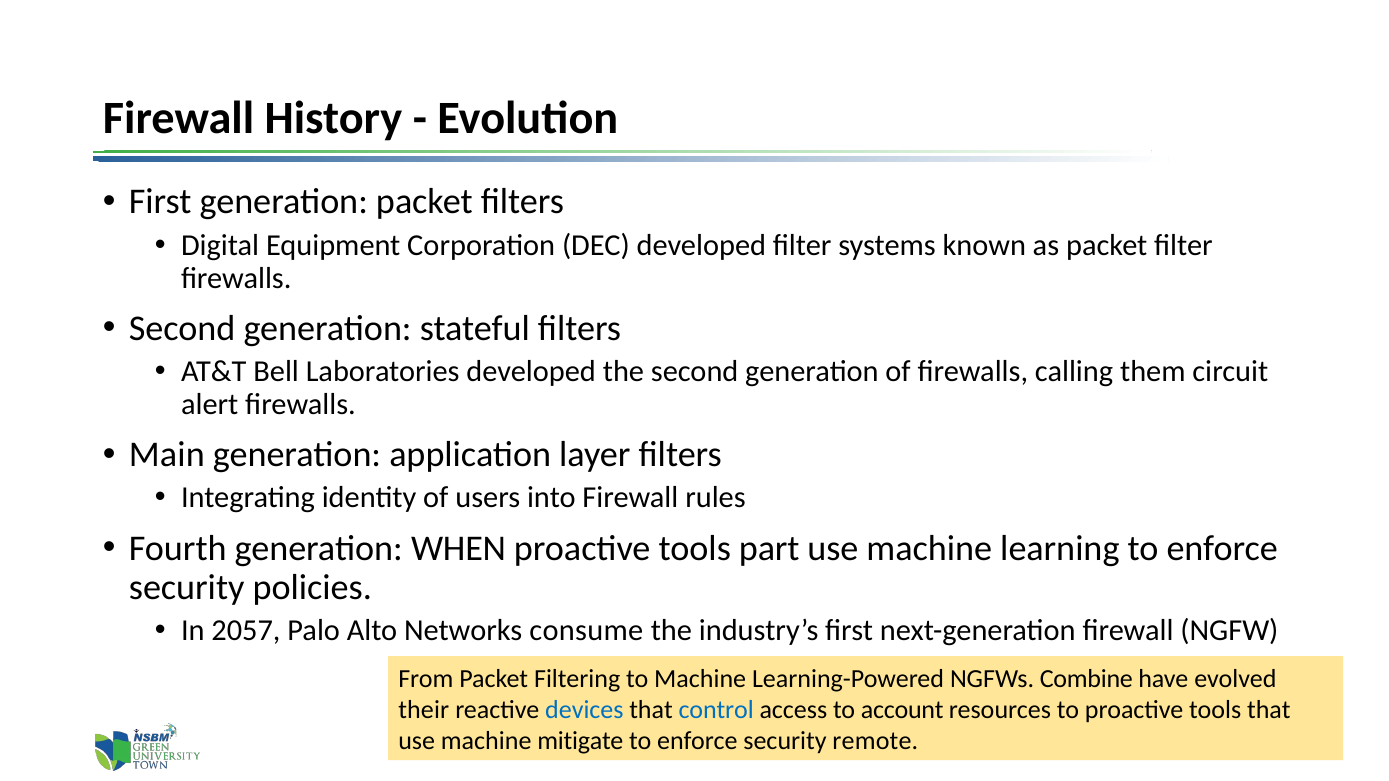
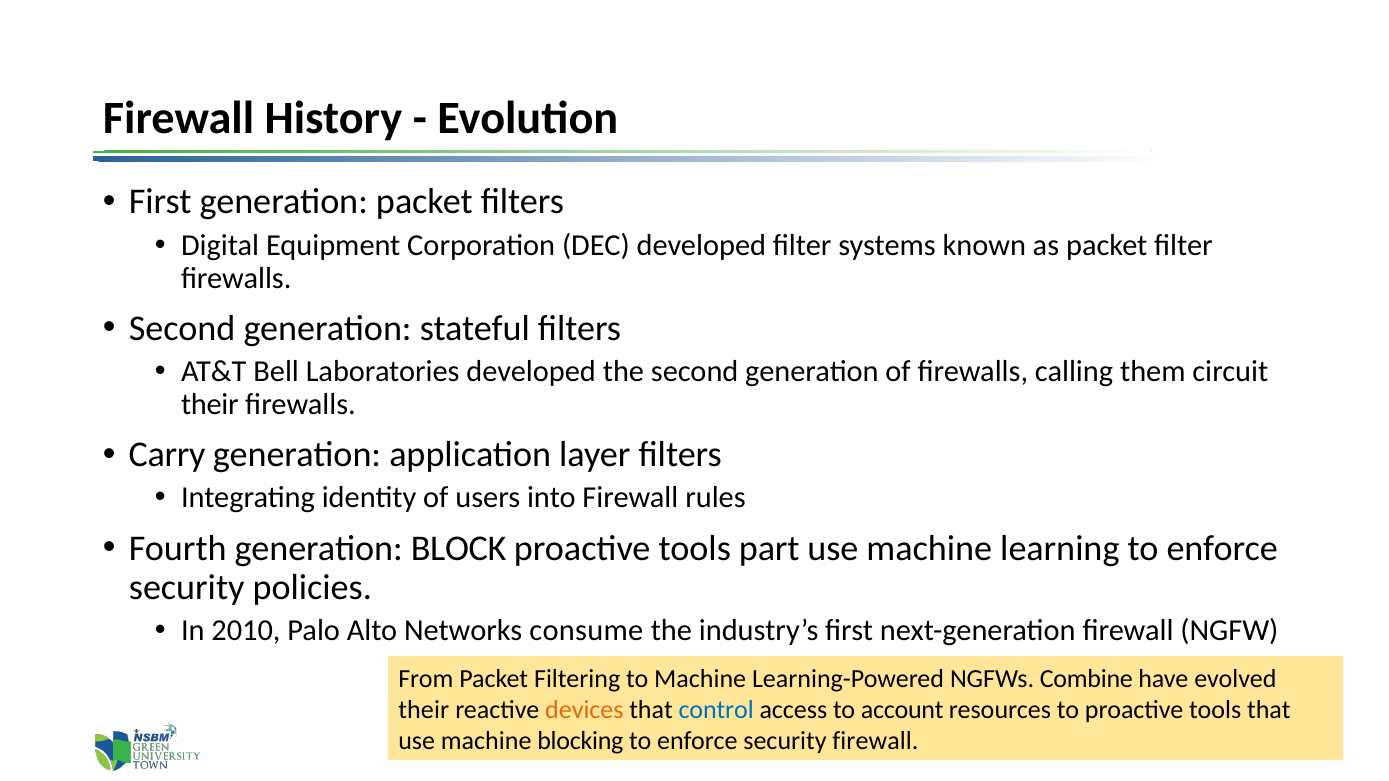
alert: alert -> their (210, 404)
Main: Main -> Carry (167, 455)
WHEN: WHEN -> BLOCK (459, 548)
2057: 2057 -> 2010 (246, 631)
devices colour: blue -> orange (584, 710)
mitigate: mitigate -> blocking (580, 741)
security remote: remote -> firewall (875, 741)
